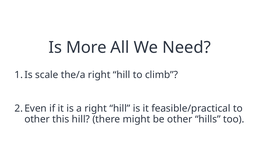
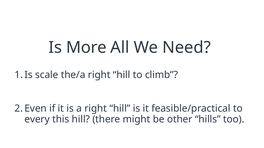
other: other -> every (37, 120)
